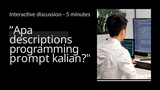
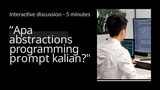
descriptions: descriptions -> abstractions (41, 40)
